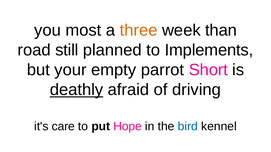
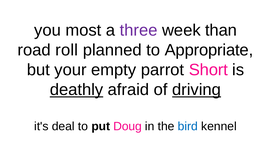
three colour: orange -> purple (139, 30)
still: still -> roll (67, 50)
Implements: Implements -> Appropriate (209, 50)
driving underline: none -> present (197, 90)
care: care -> deal (63, 127)
Hope: Hope -> Doug (128, 127)
